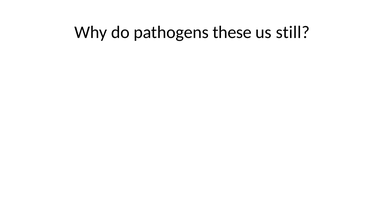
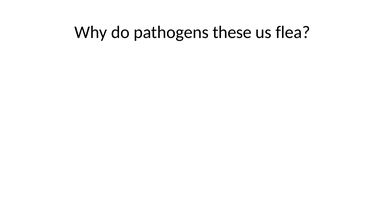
still: still -> flea (293, 32)
